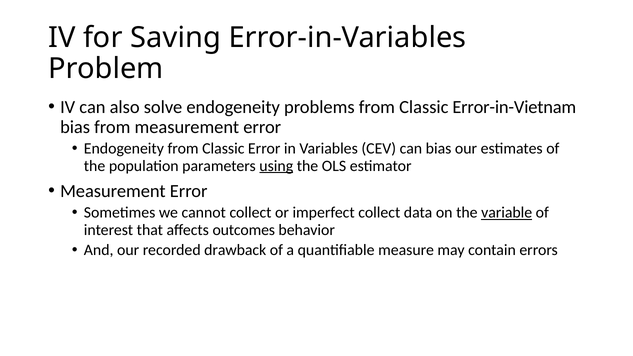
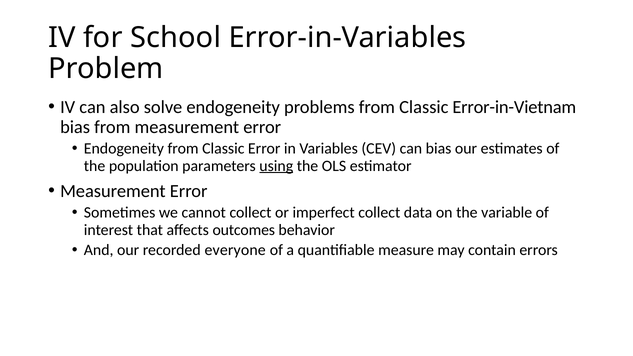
Saving: Saving -> School (176, 38)
variable underline: present -> none (507, 213)
drawback: drawback -> everyone (235, 250)
